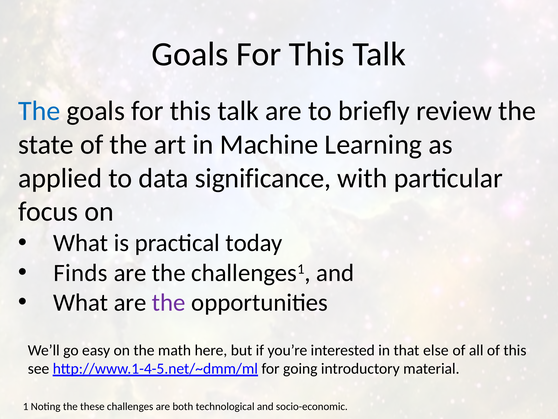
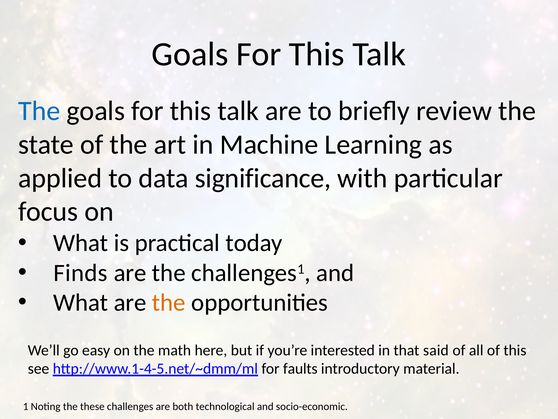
the colour: purple -> orange (169, 302)
else: else -> said (436, 350)
going: going -> faults (300, 368)
